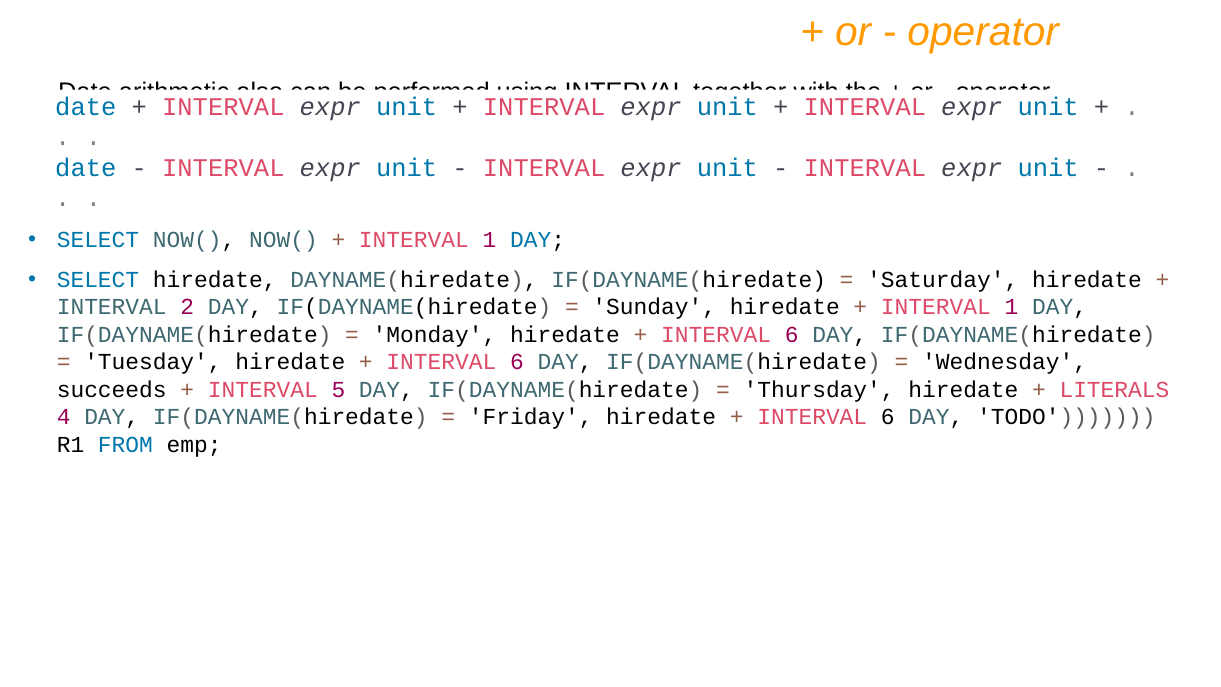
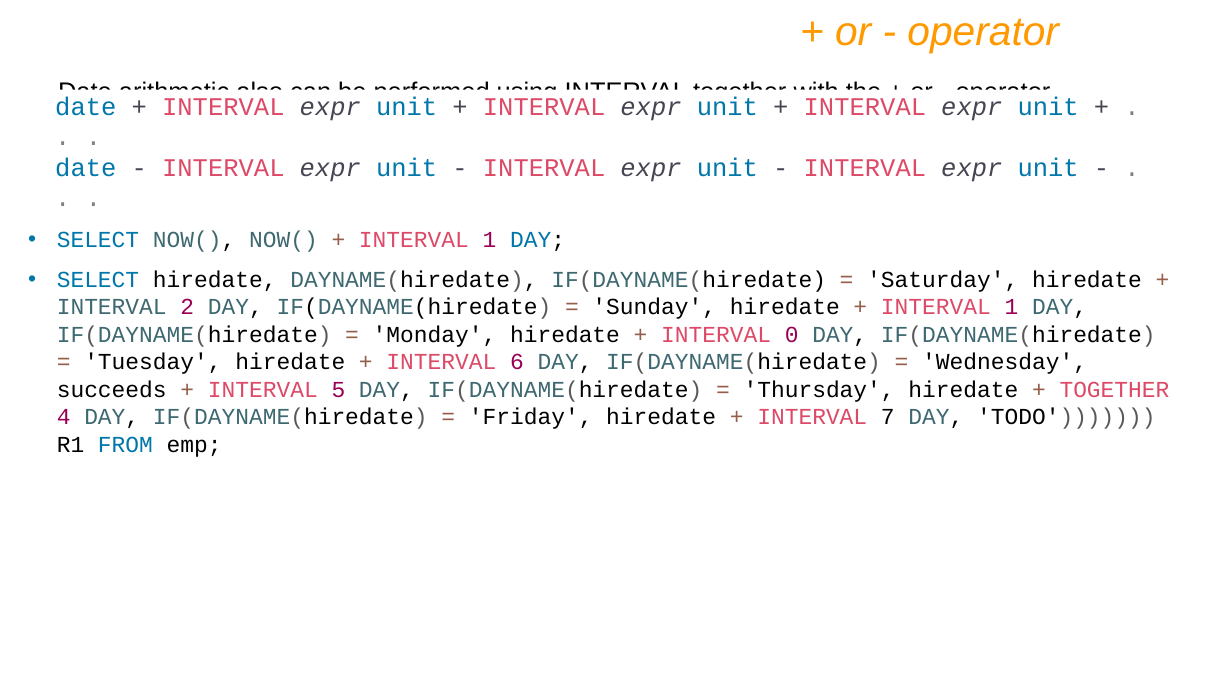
6: 6 -> 0 (792, 335)
LITERALS: LITERALS -> TOGETHER (1114, 390)
6: 6 -> 7 (888, 417)
